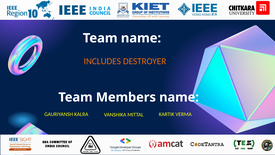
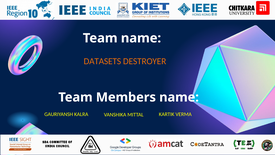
INCLUDES: INCLUDES -> DATASETS (102, 61)
